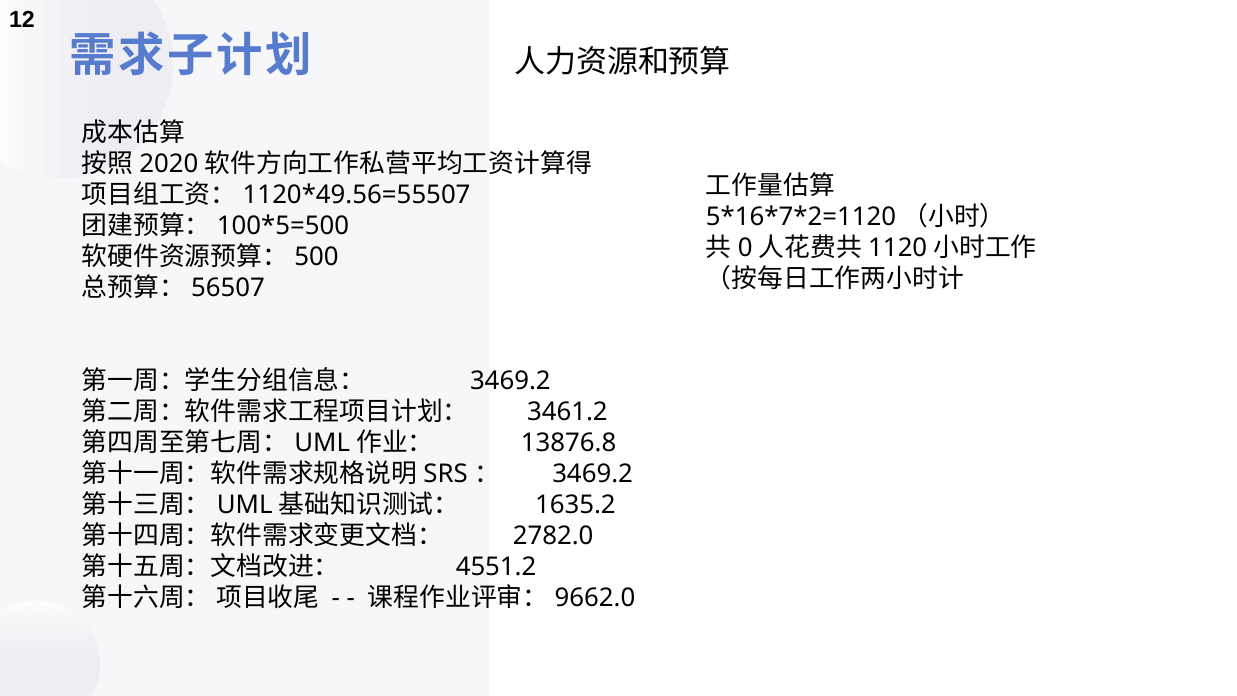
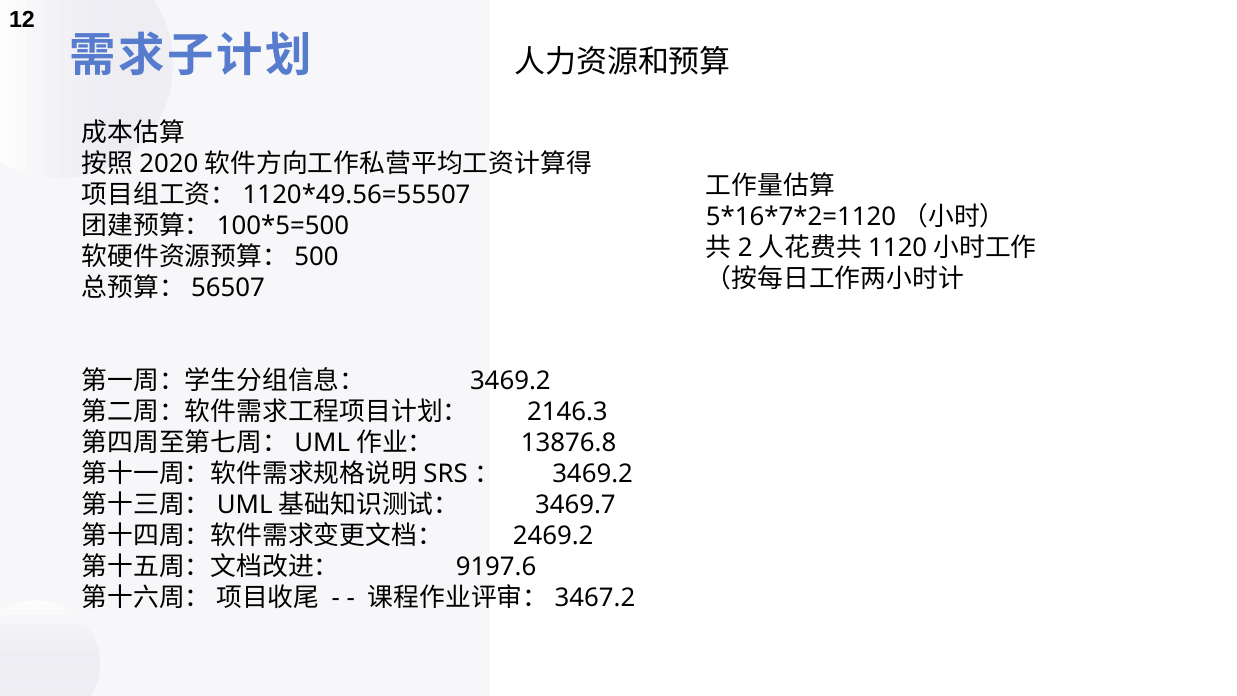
0: 0 -> 2 (745, 248)
3461.2: 3461.2 -> 2146.3 (567, 412)
1635.2: 1635.2 -> 3469.7 (575, 505)
2782.0: 2782.0 -> 2469.2 (553, 535)
4551.2: 4551.2 -> 9197.6 (496, 566)
9662.0: 9662.0 -> 3467.2 (595, 597)
